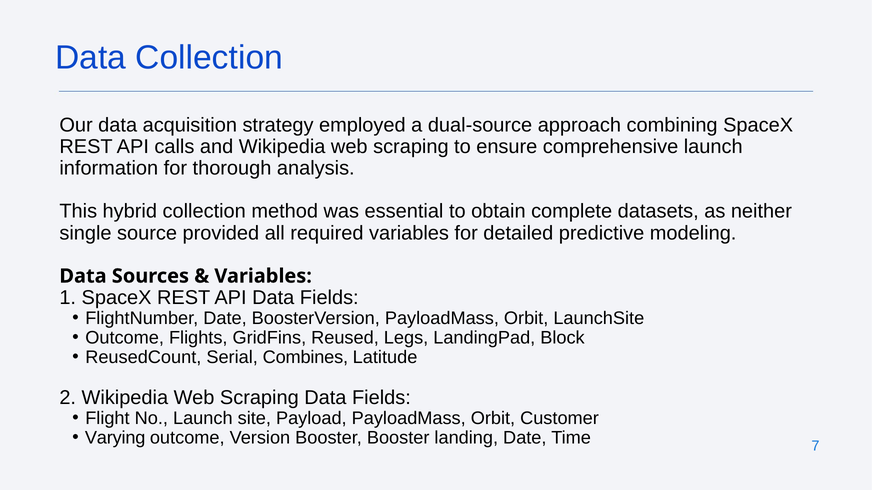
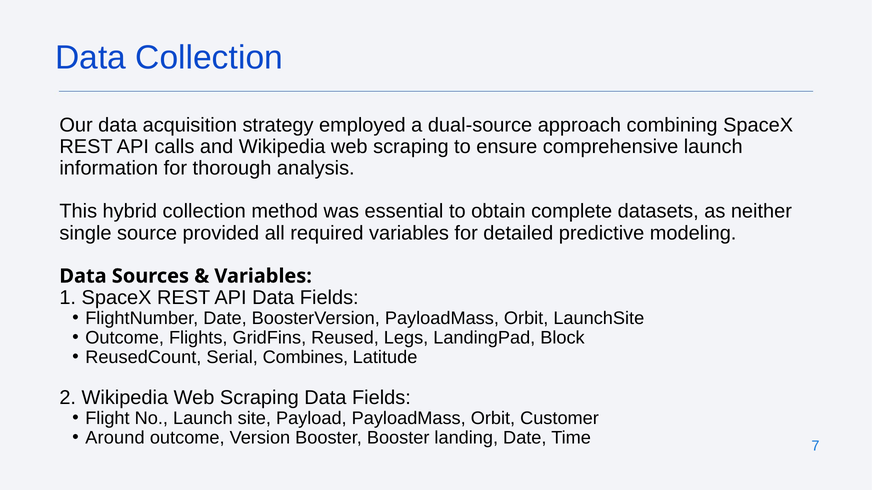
Varying: Varying -> Around (115, 438)
